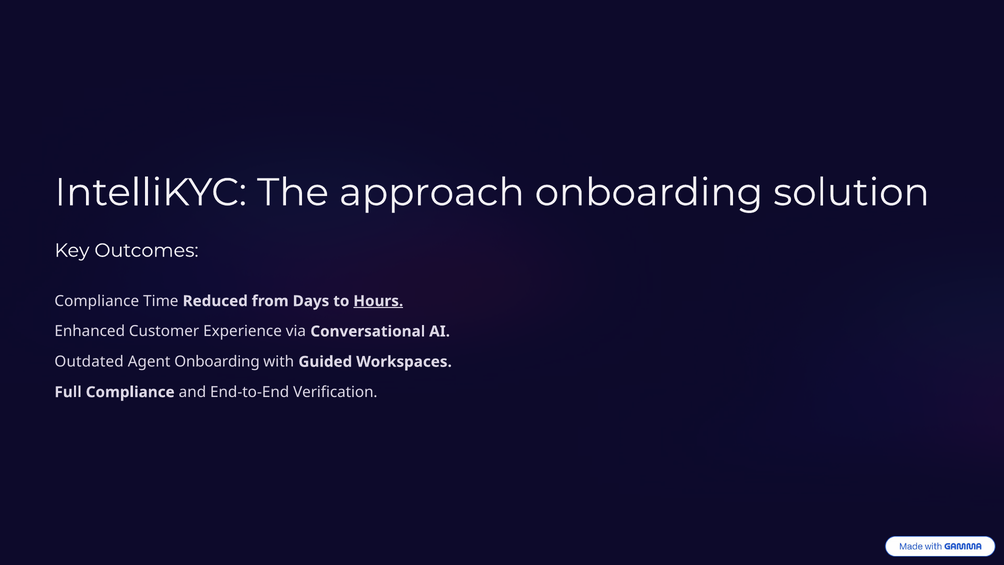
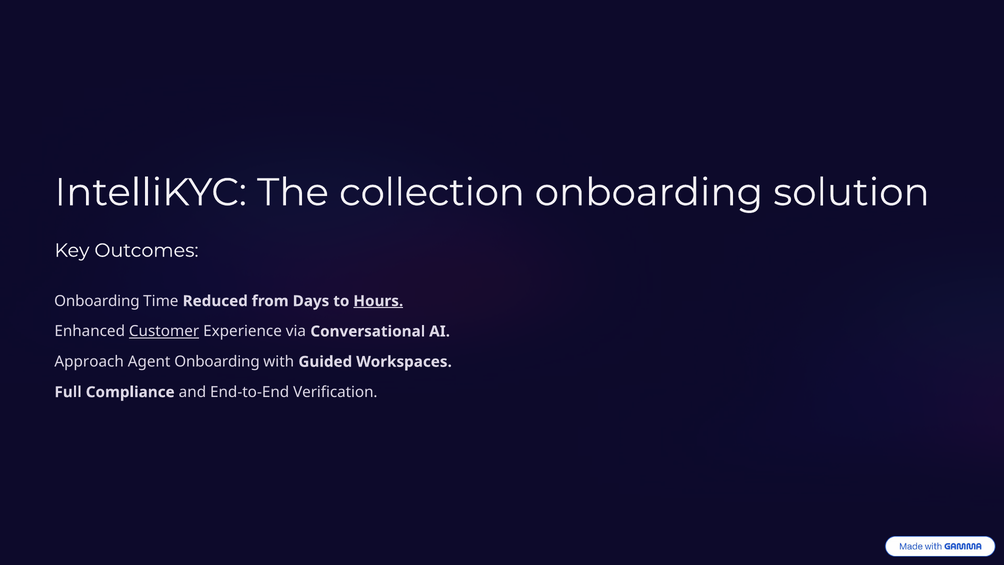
approach: approach -> collection (432, 192)
Compliance: Compliance -> Onboarding (97, 301)
Customer underline: none -> present (164, 331)
Outdated: Outdated -> Approach (89, 362)
